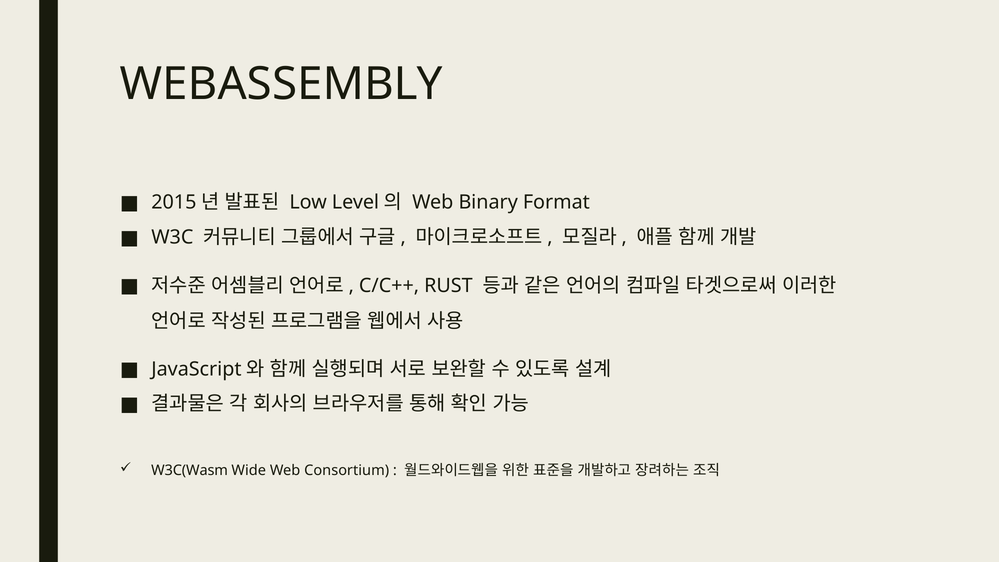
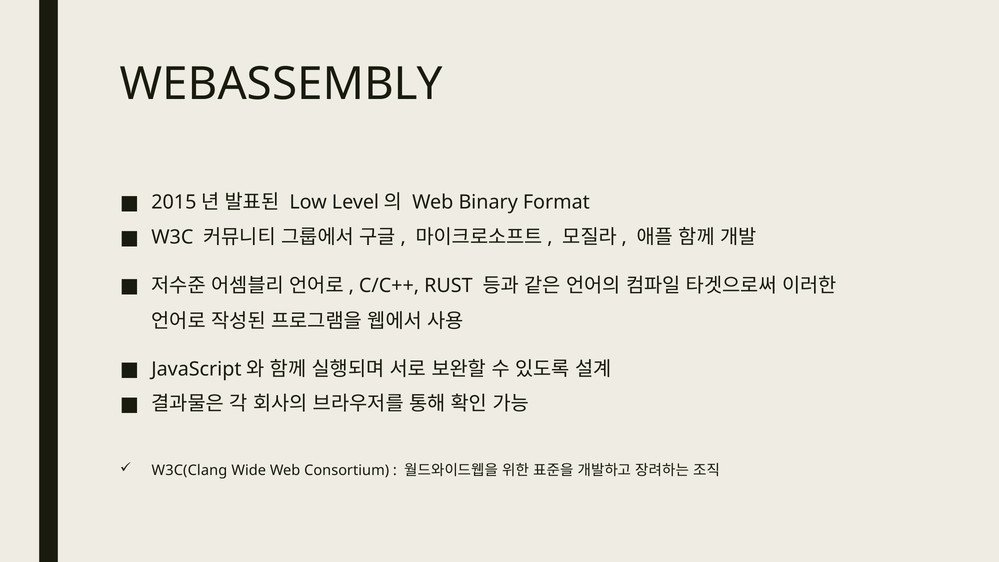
W3C(Wasm: W3C(Wasm -> W3C(Clang (189, 470)
